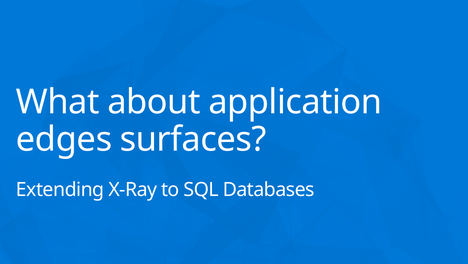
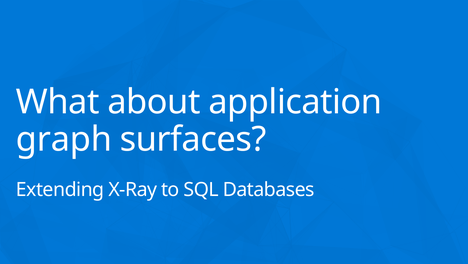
edges: edges -> graph (64, 139)
